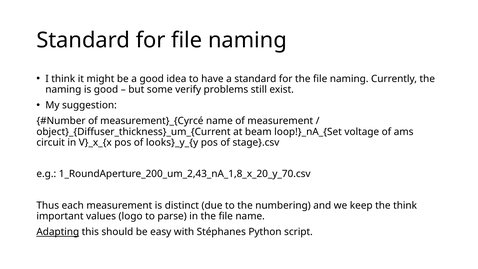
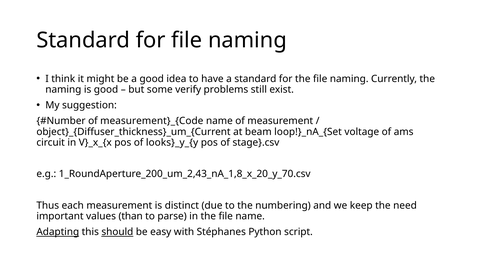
measurement}_{Cyrcé: measurement}_{Cyrcé -> measurement}_{Code (152, 121)
the think: think -> need (405, 205)
logo: logo -> than (131, 216)
should underline: none -> present (117, 232)
